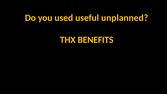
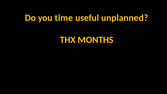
used: used -> time (64, 18)
BENEFITS: BENEFITS -> MONTHS (96, 40)
